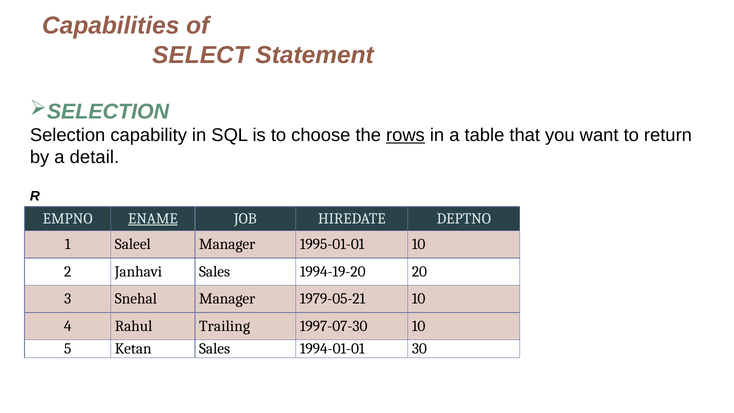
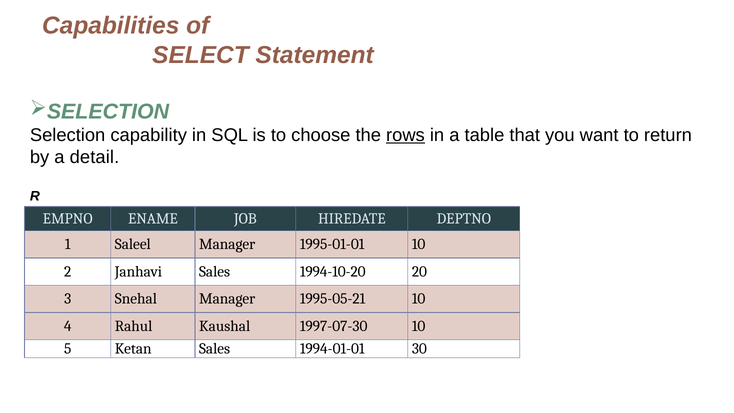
ENAME underline: present -> none (153, 218)
1994-19-20: 1994-19-20 -> 1994-10-20 (333, 271)
1979-05-21: 1979-05-21 -> 1995-05-21 (333, 299)
Trailing: Trailing -> Kaushal (225, 326)
